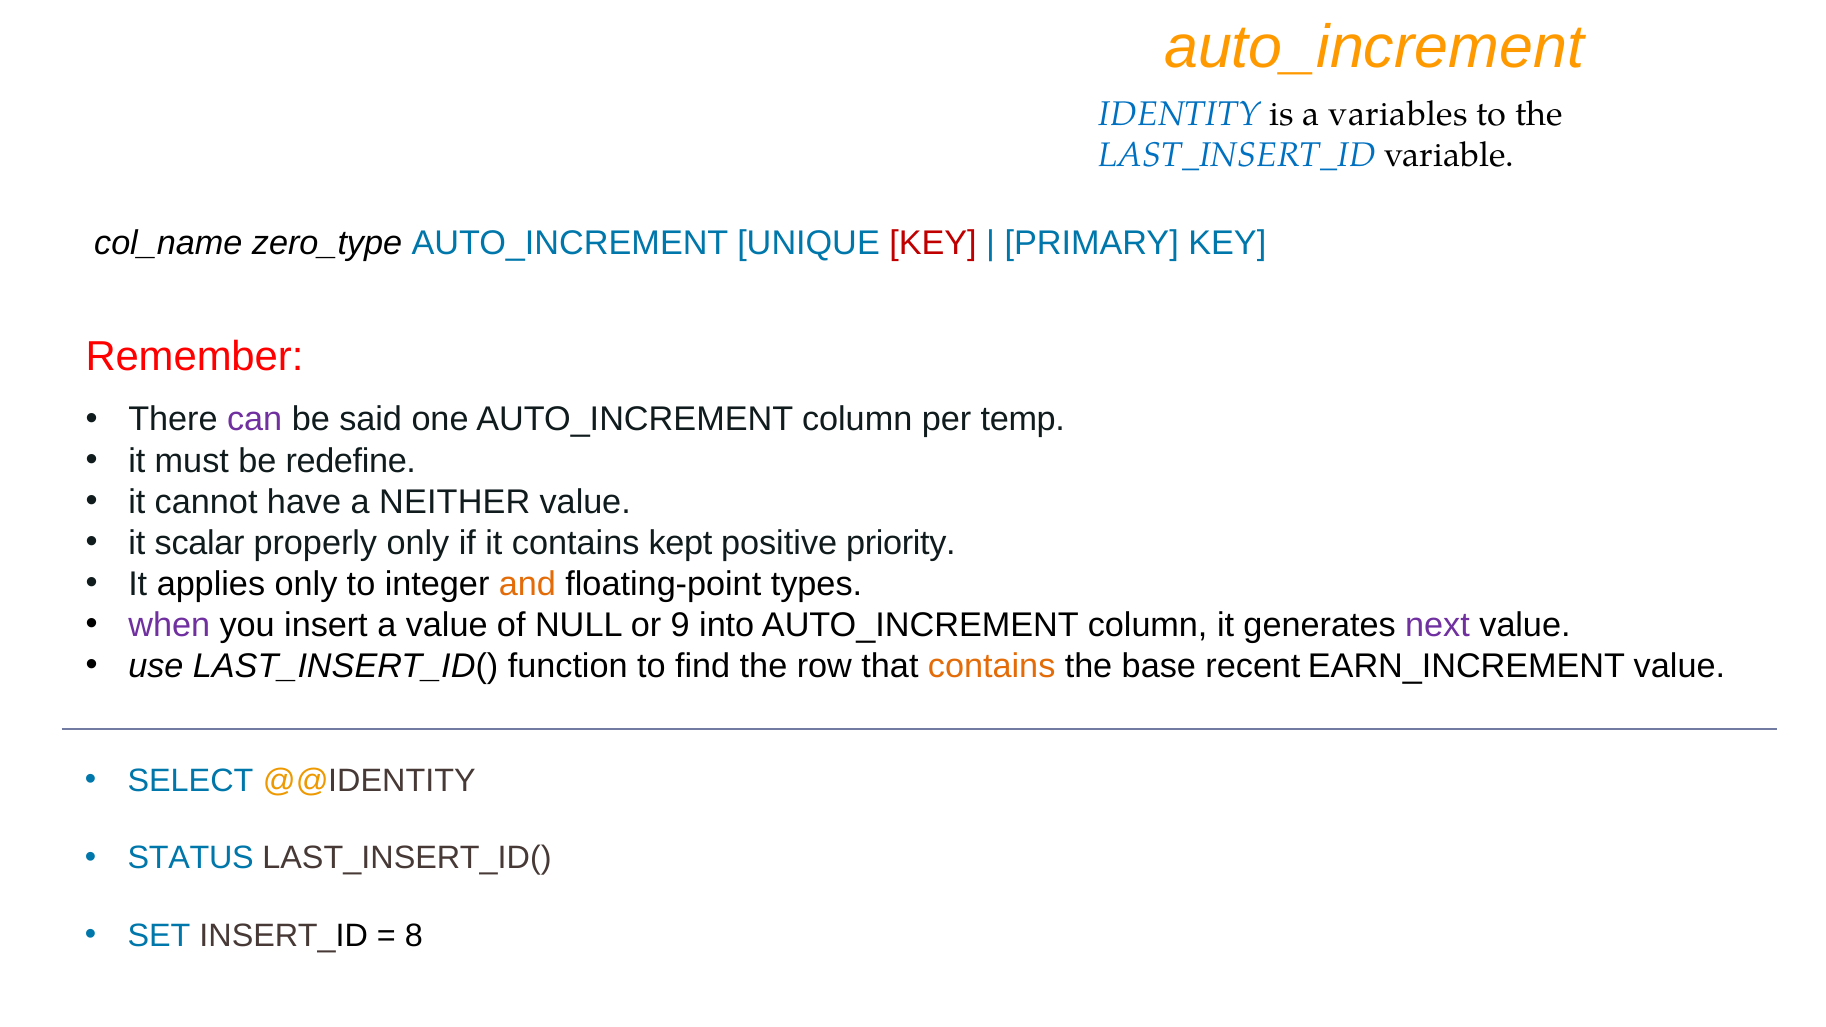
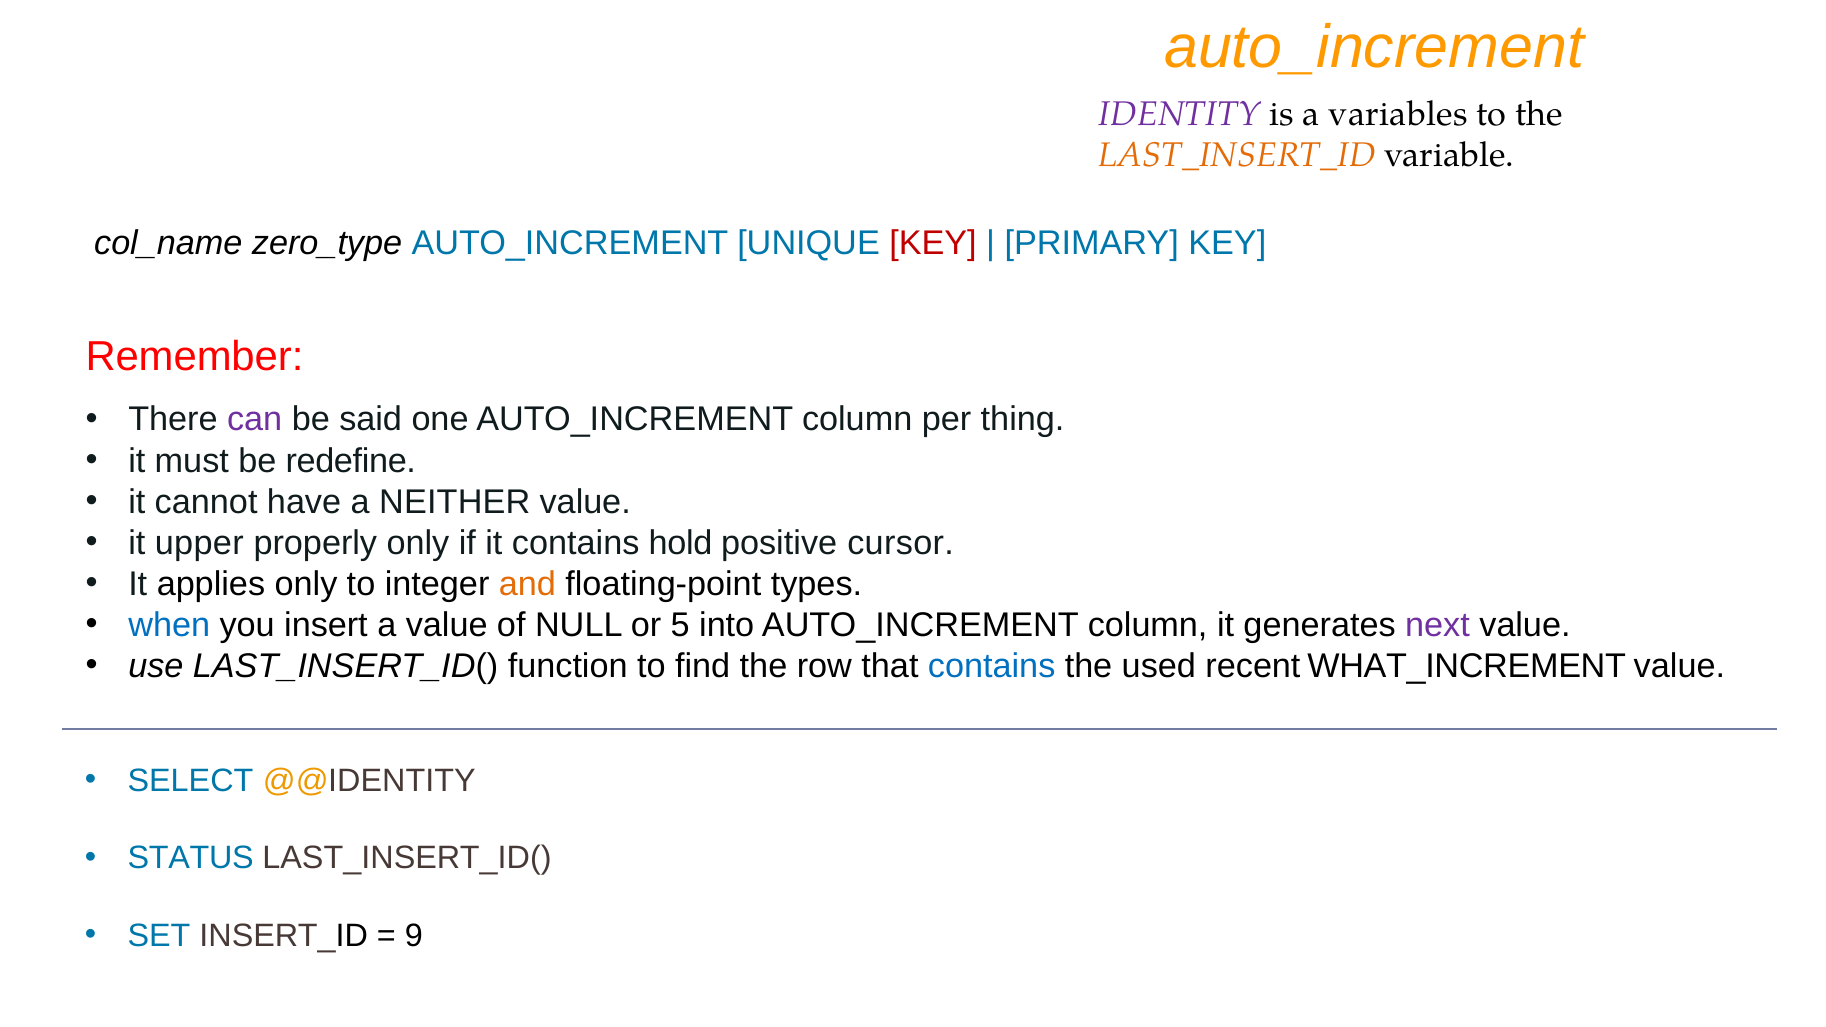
IDENTITY colour: blue -> purple (1180, 114)
LAST_INSERT_ID colour: blue -> orange (1237, 155)
temp: temp -> thing (1023, 420)
scalar: scalar -> upper (199, 543)
kept: kept -> hold (680, 543)
priority: priority -> cursor (901, 543)
when colour: purple -> blue (169, 625)
9: 9 -> 5 (680, 625)
contains colour: orange -> blue (992, 666)
base: base -> used (1159, 666)
EARN_INCREMENT: EARN_INCREMENT -> WHAT_INCREMENT (1467, 666)
8: 8 -> 9 (414, 936)
